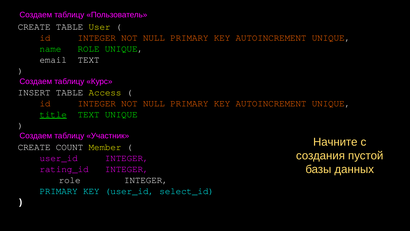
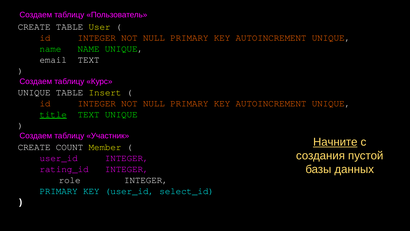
name ROLE: ROLE -> NAME (89, 49)
INSERT: INSERT -> UNIQUE (34, 92)
Access: Access -> Insert (105, 92)
Начните underline: none -> present (335, 142)
